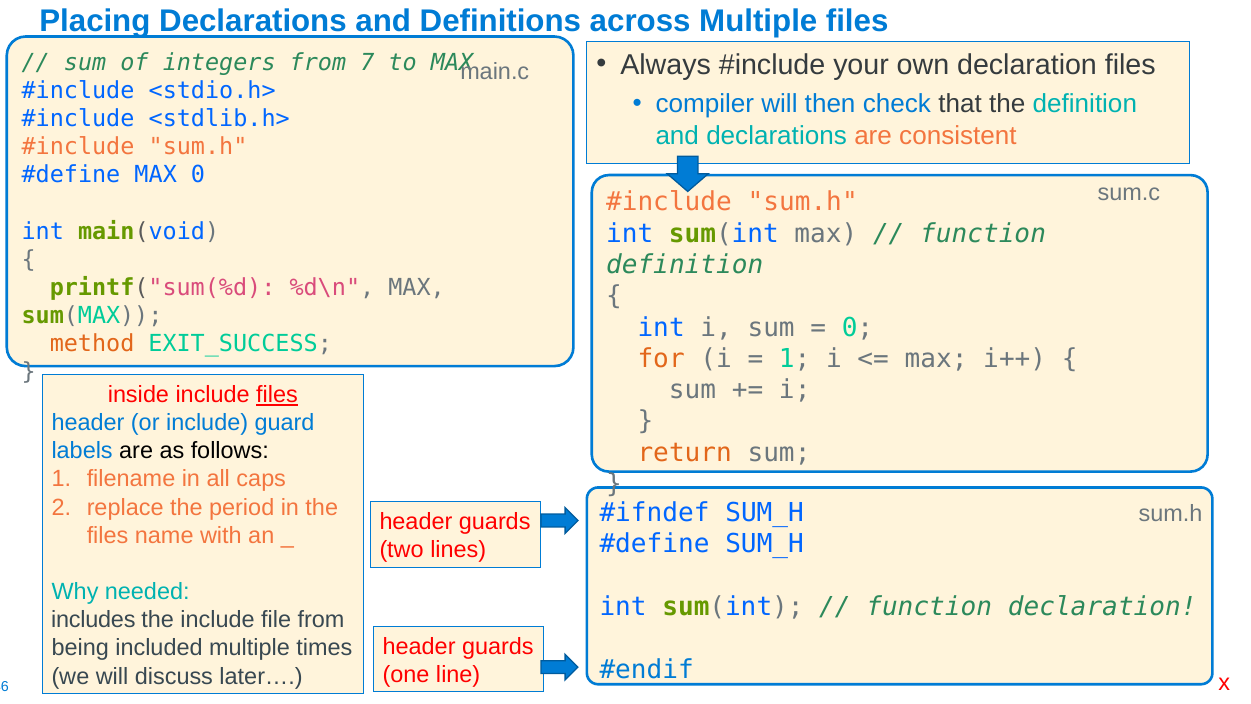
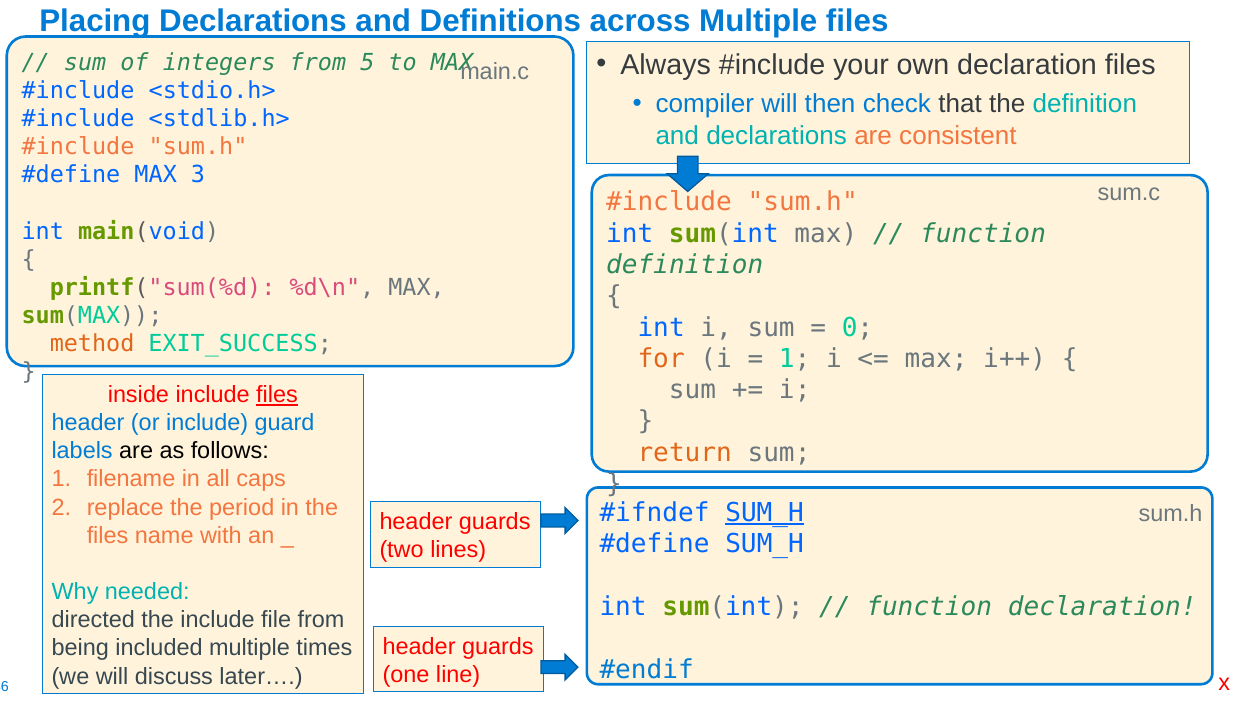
7: 7 -> 5 (367, 62)
MAX 0: 0 -> 3 (198, 175)
SUM_H underline: none -> present (765, 513)
includes: includes -> directed (93, 620)
